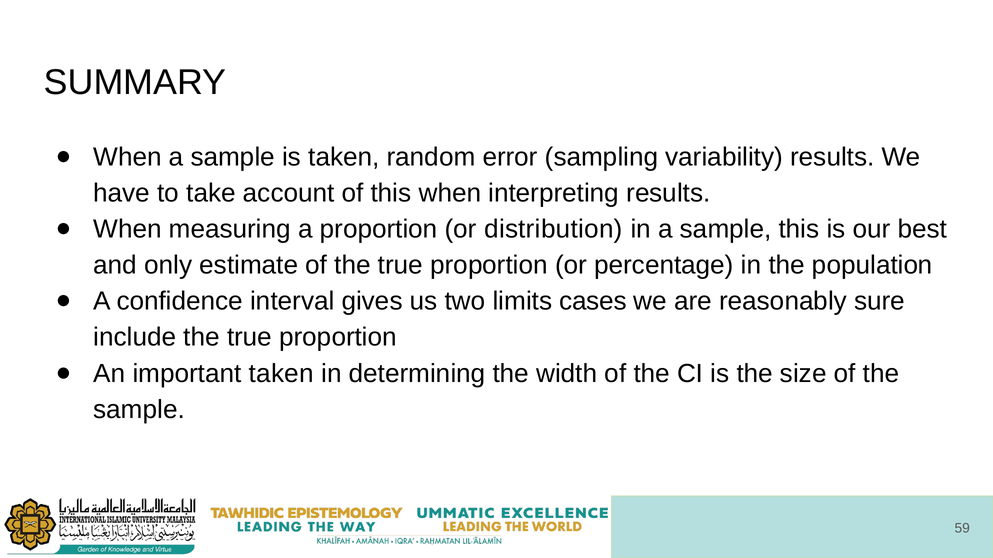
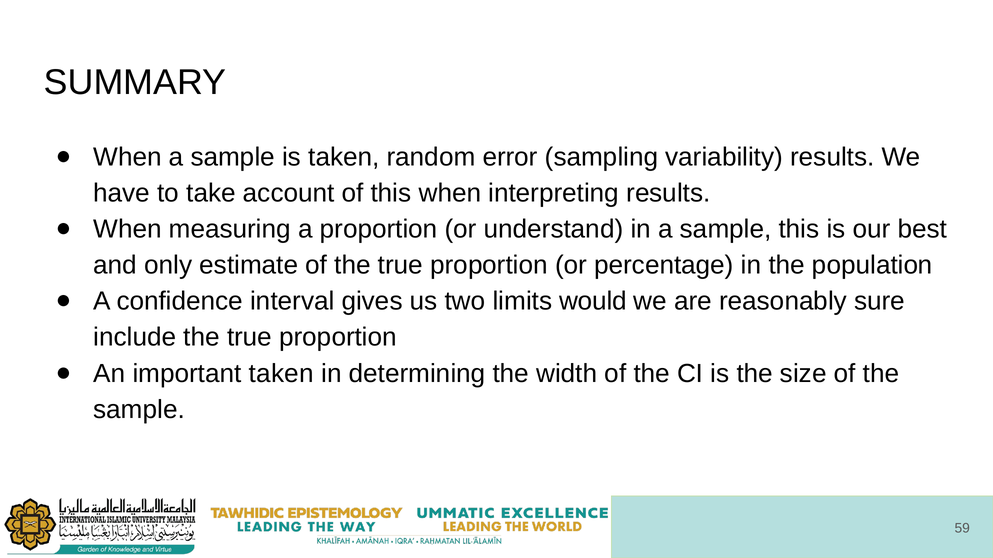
distribution: distribution -> understand (554, 229)
cases: cases -> would (593, 302)
